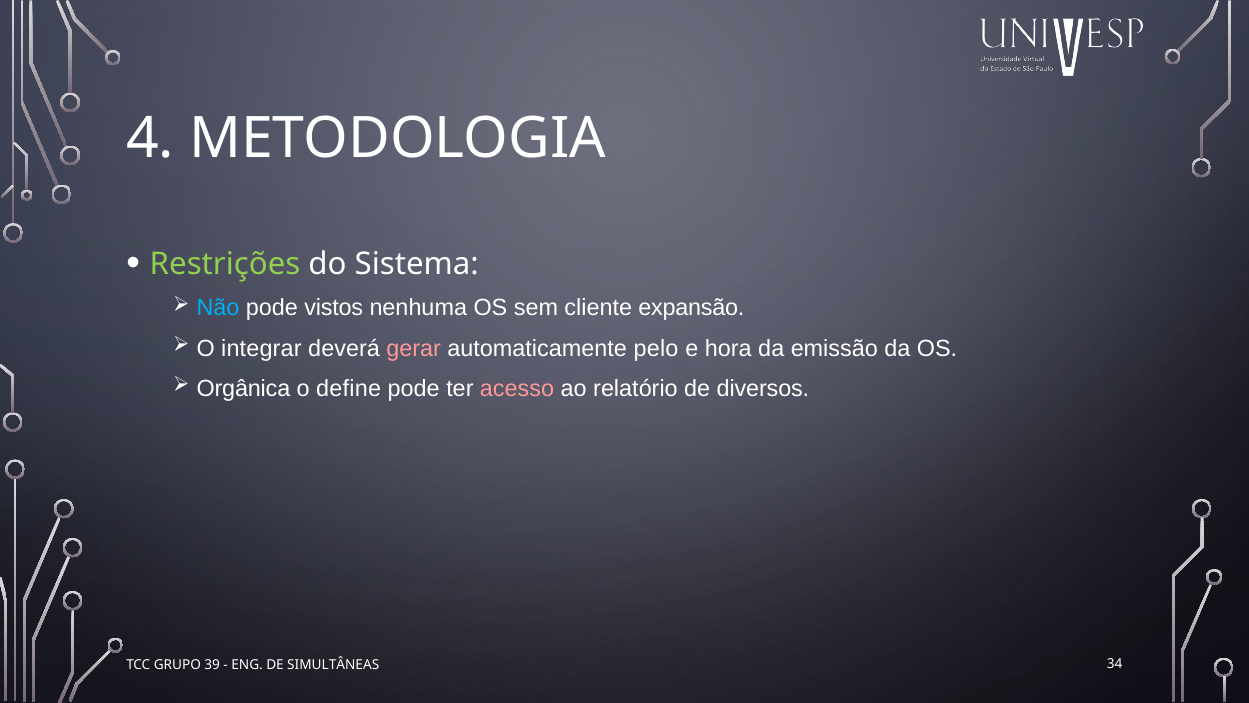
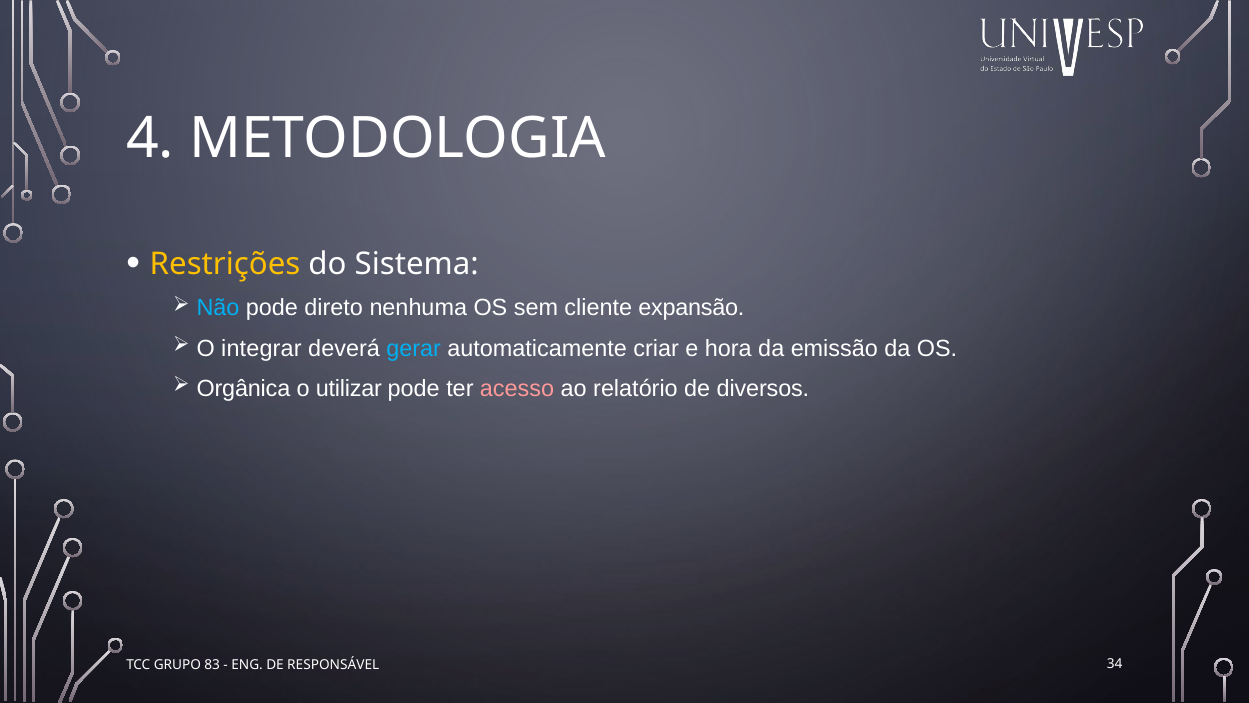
Restrições colour: light green -> yellow (225, 264)
vistos: vistos -> direto (334, 308)
gerar colour: pink -> light blue (414, 348)
pelo: pelo -> criar (656, 348)
define: define -> utilizar (349, 388)
39: 39 -> 83 (212, 664)
SIMULTÂNEAS: SIMULTÂNEAS -> RESPONSÁVEL (333, 664)
